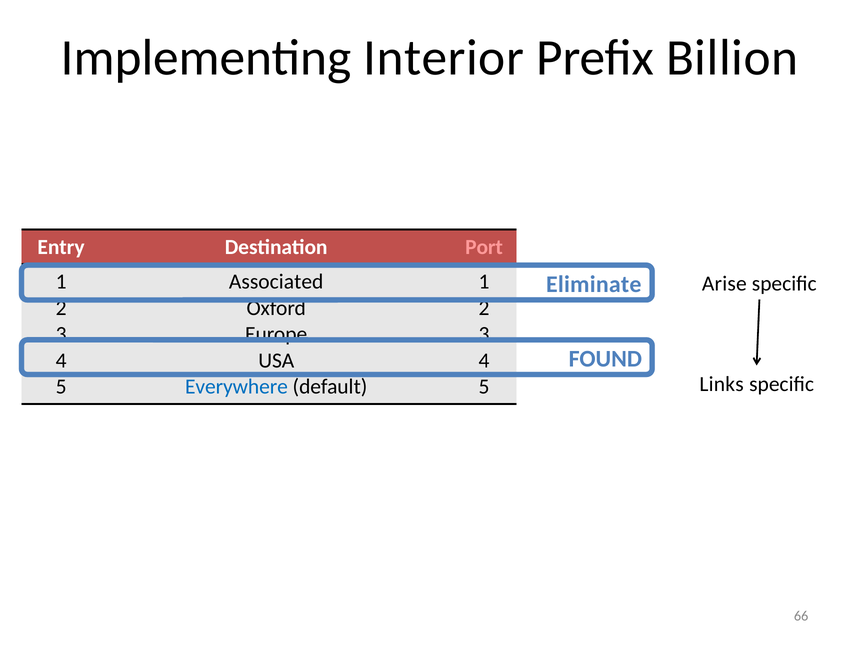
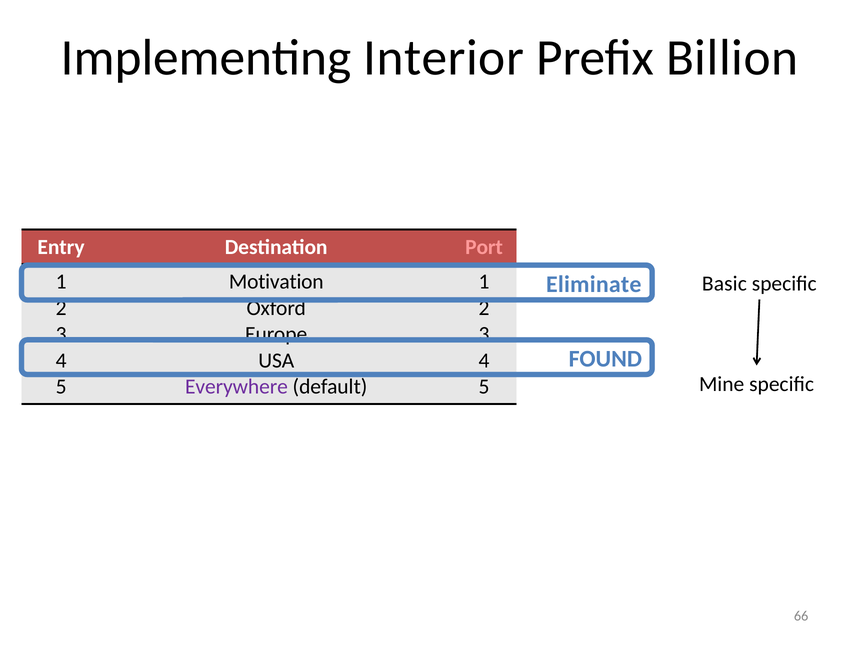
Associated: Associated -> Motivation (276, 282)
Arise: Arise -> Basic (724, 284)
Links: Links -> Mine (722, 384)
Everywhere colour: blue -> purple (236, 387)
